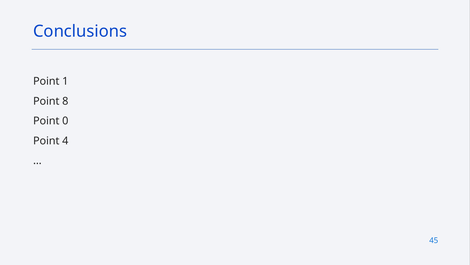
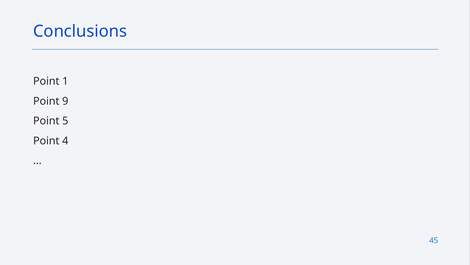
8: 8 -> 9 (65, 101)
0: 0 -> 5 (65, 121)
